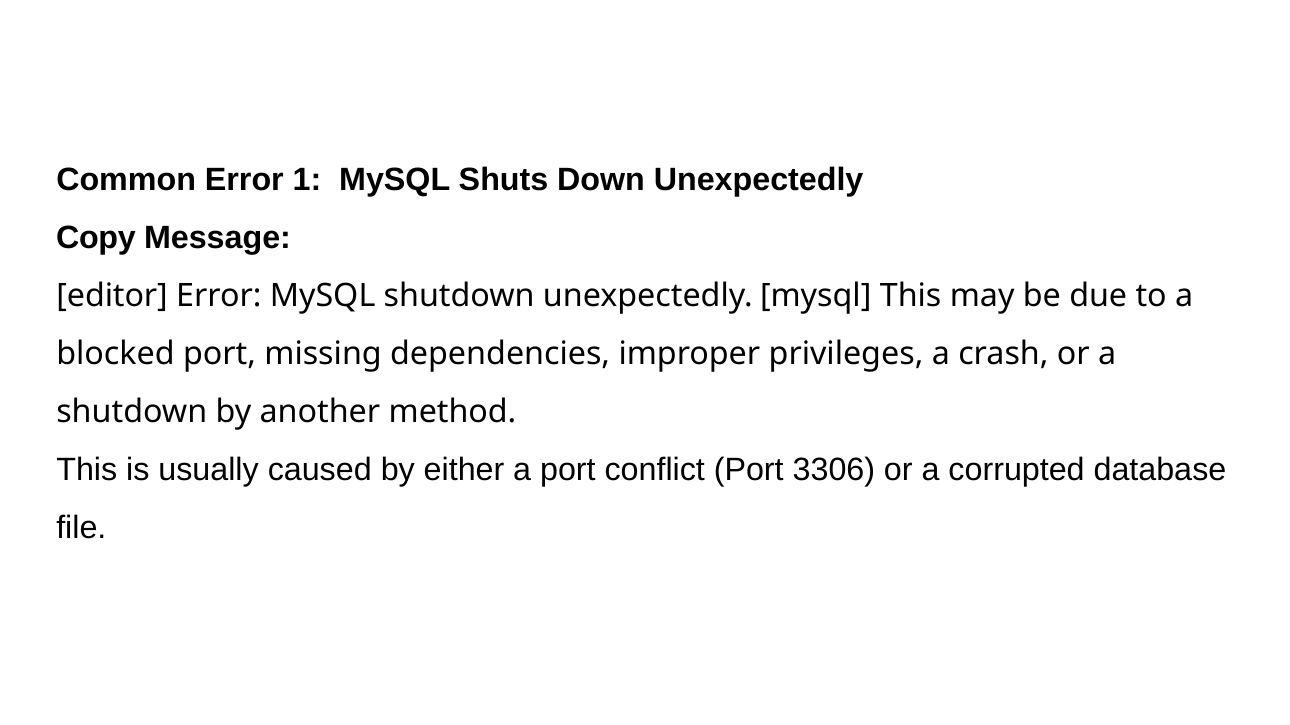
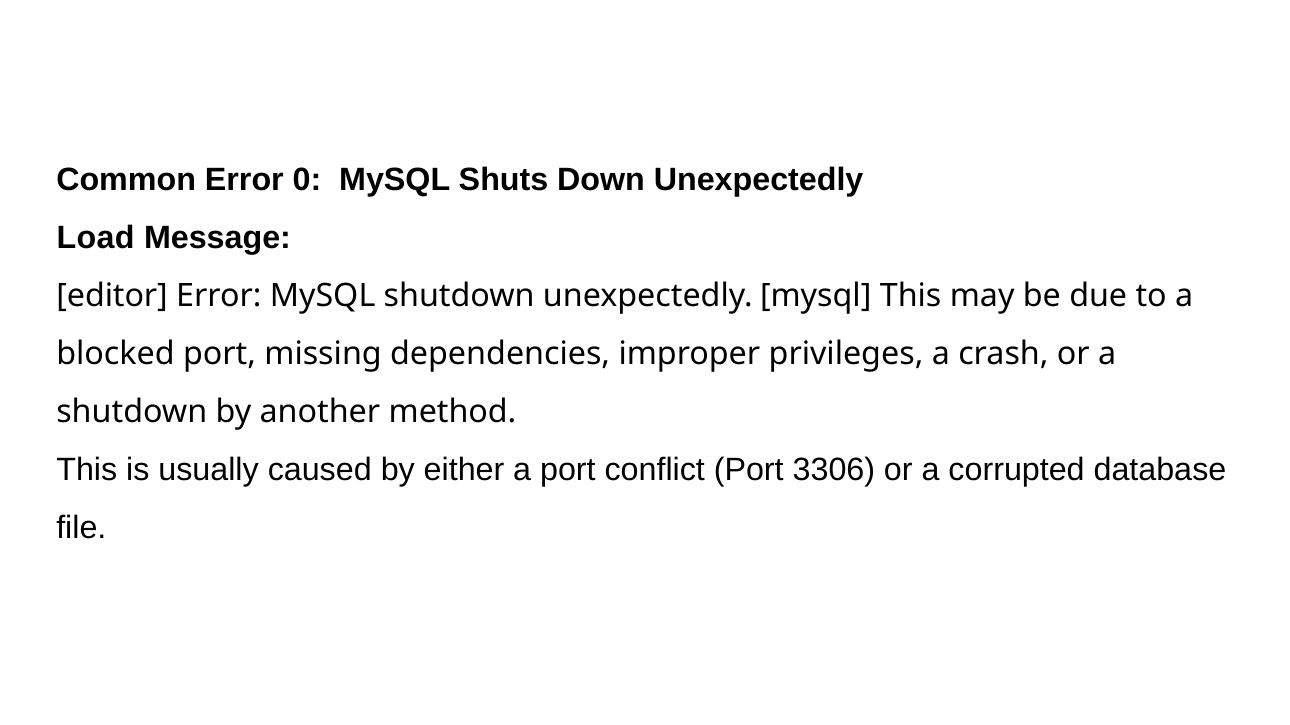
1: 1 -> 0 (307, 180)
Copy: Copy -> Load (96, 238)
